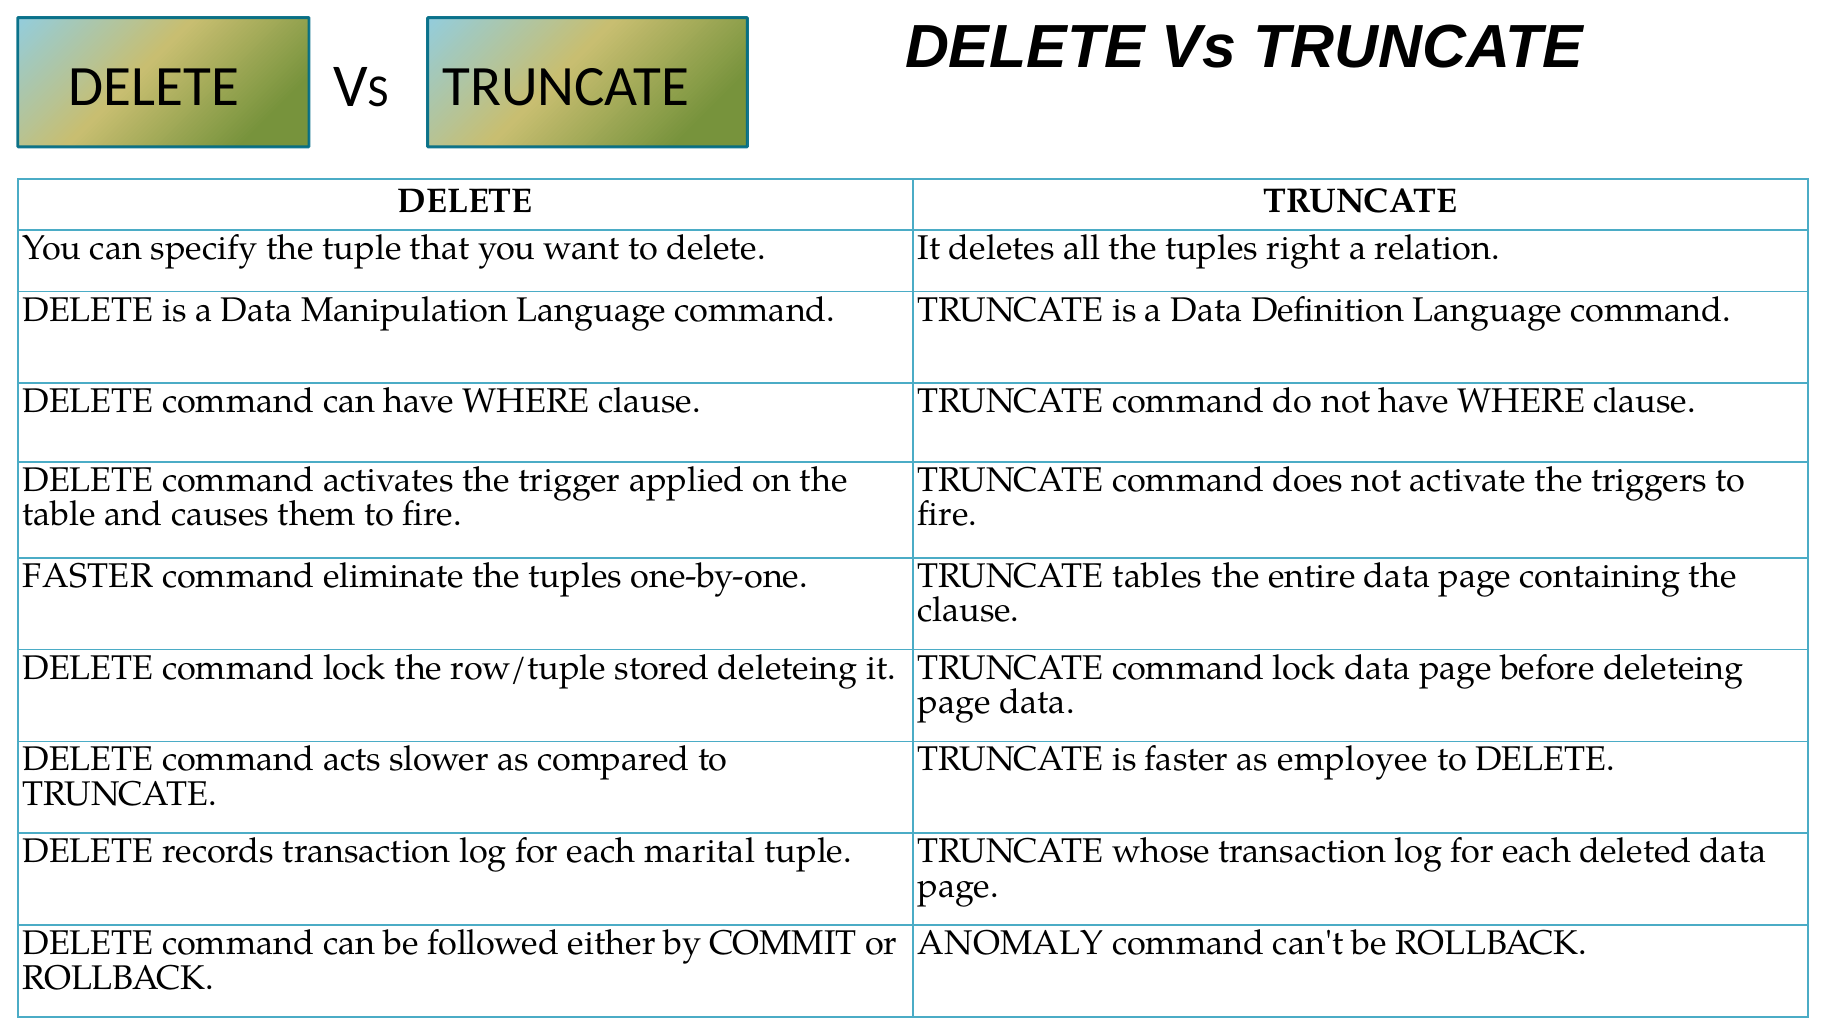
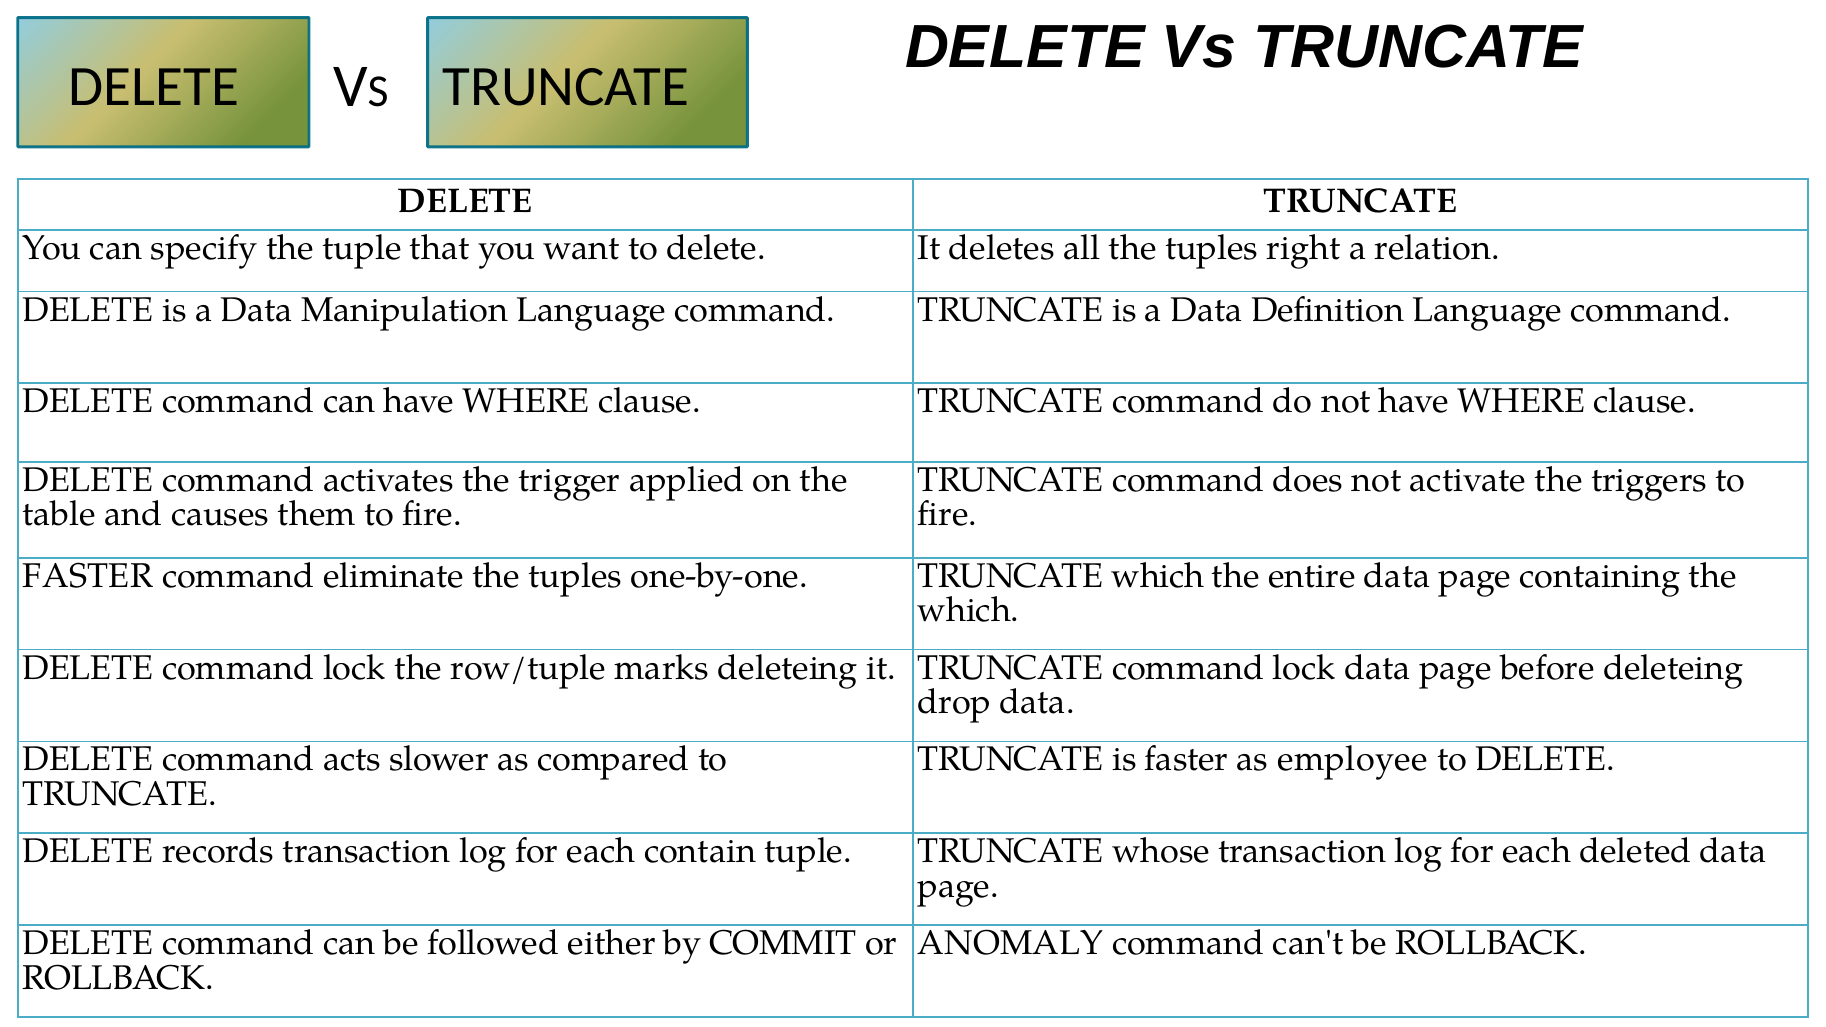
TRUNCATE tables: tables -> which (1158, 576)
clause: clause -> which (969, 611)
stored: stored -> marks (662, 668)
page: page -> drop (955, 703)
marital: marital -> contain (700, 852)
